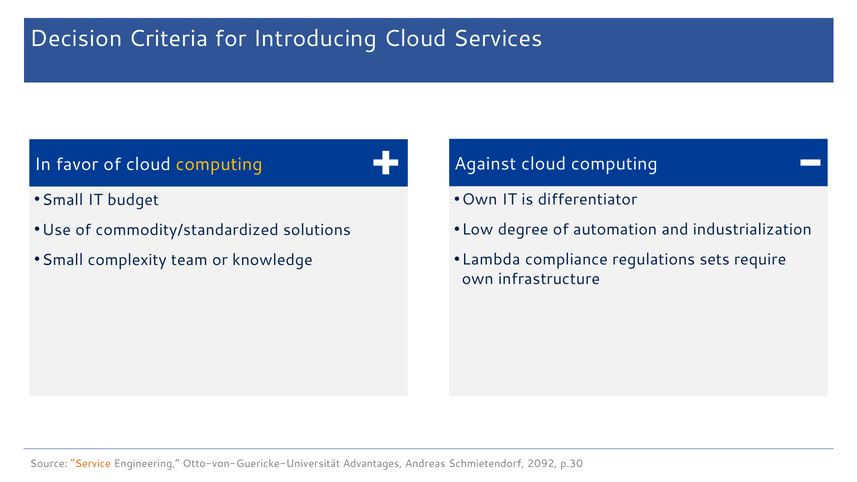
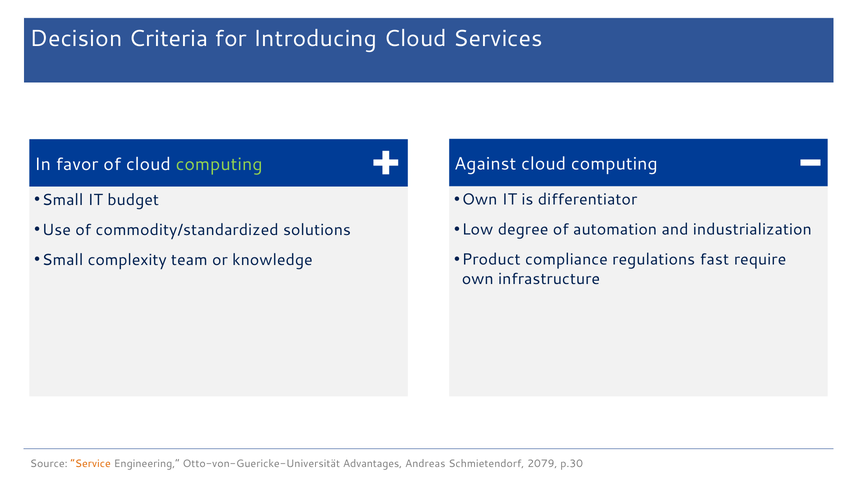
computing colour: yellow -> light green (219, 164)
Lambda: Lambda -> Product (491, 260)
sets: sets -> fast (714, 260)
2092: 2092 -> 2079 (542, 464)
